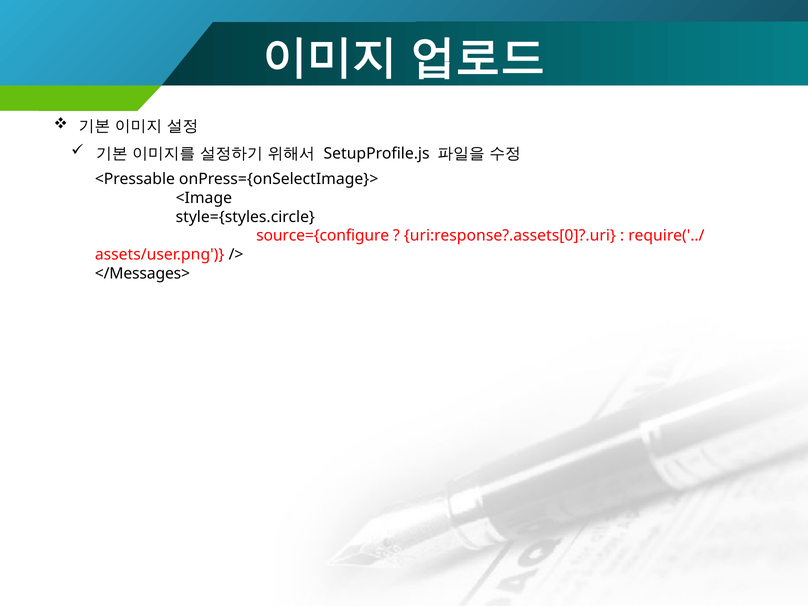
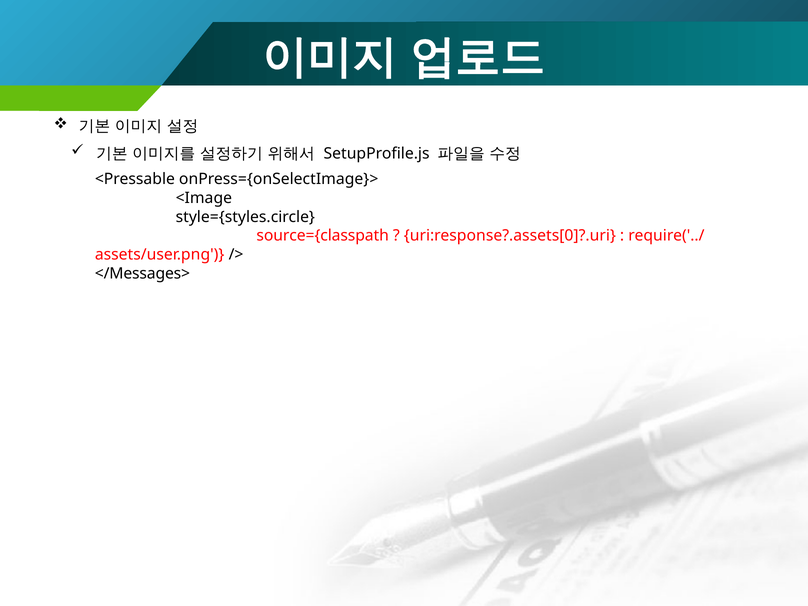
source={configure: source={configure -> source={classpath (323, 236)
